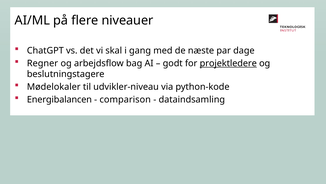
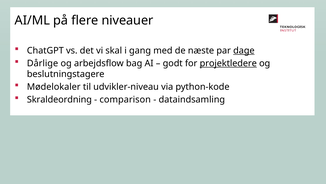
dage underline: none -> present (244, 50)
Regner: Regner -> Dårlige (43, 63)
Energibalancen: Energibalancen -> Skraldeordning (59, 99)
